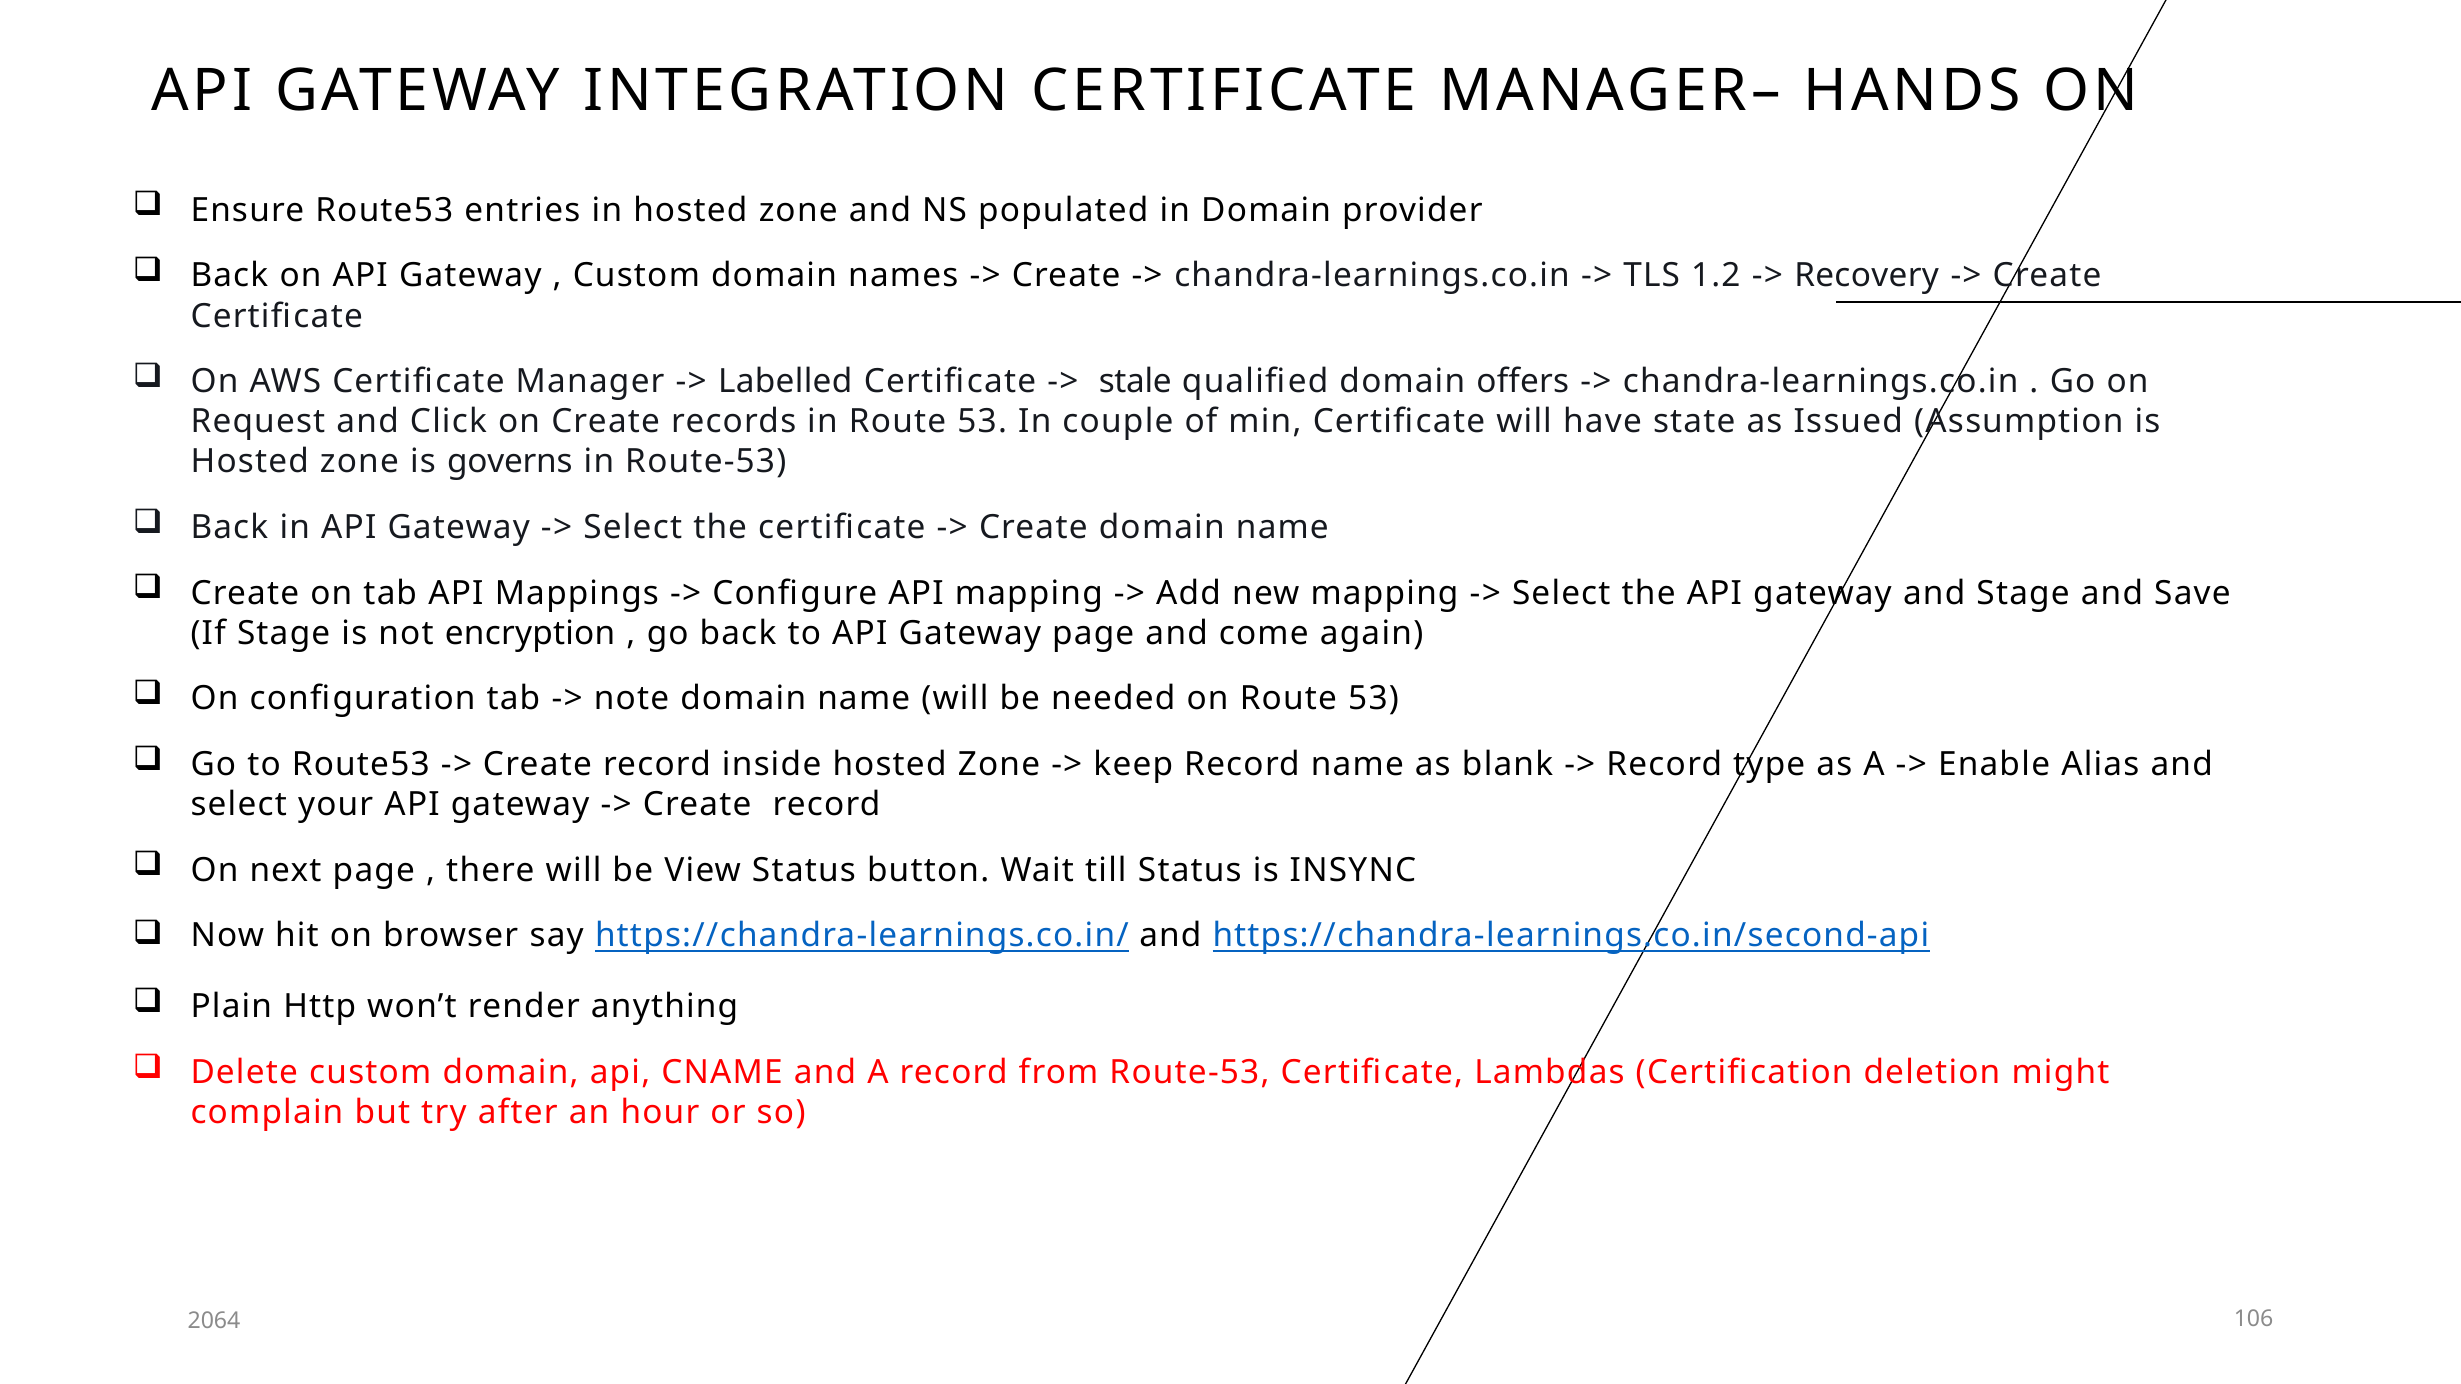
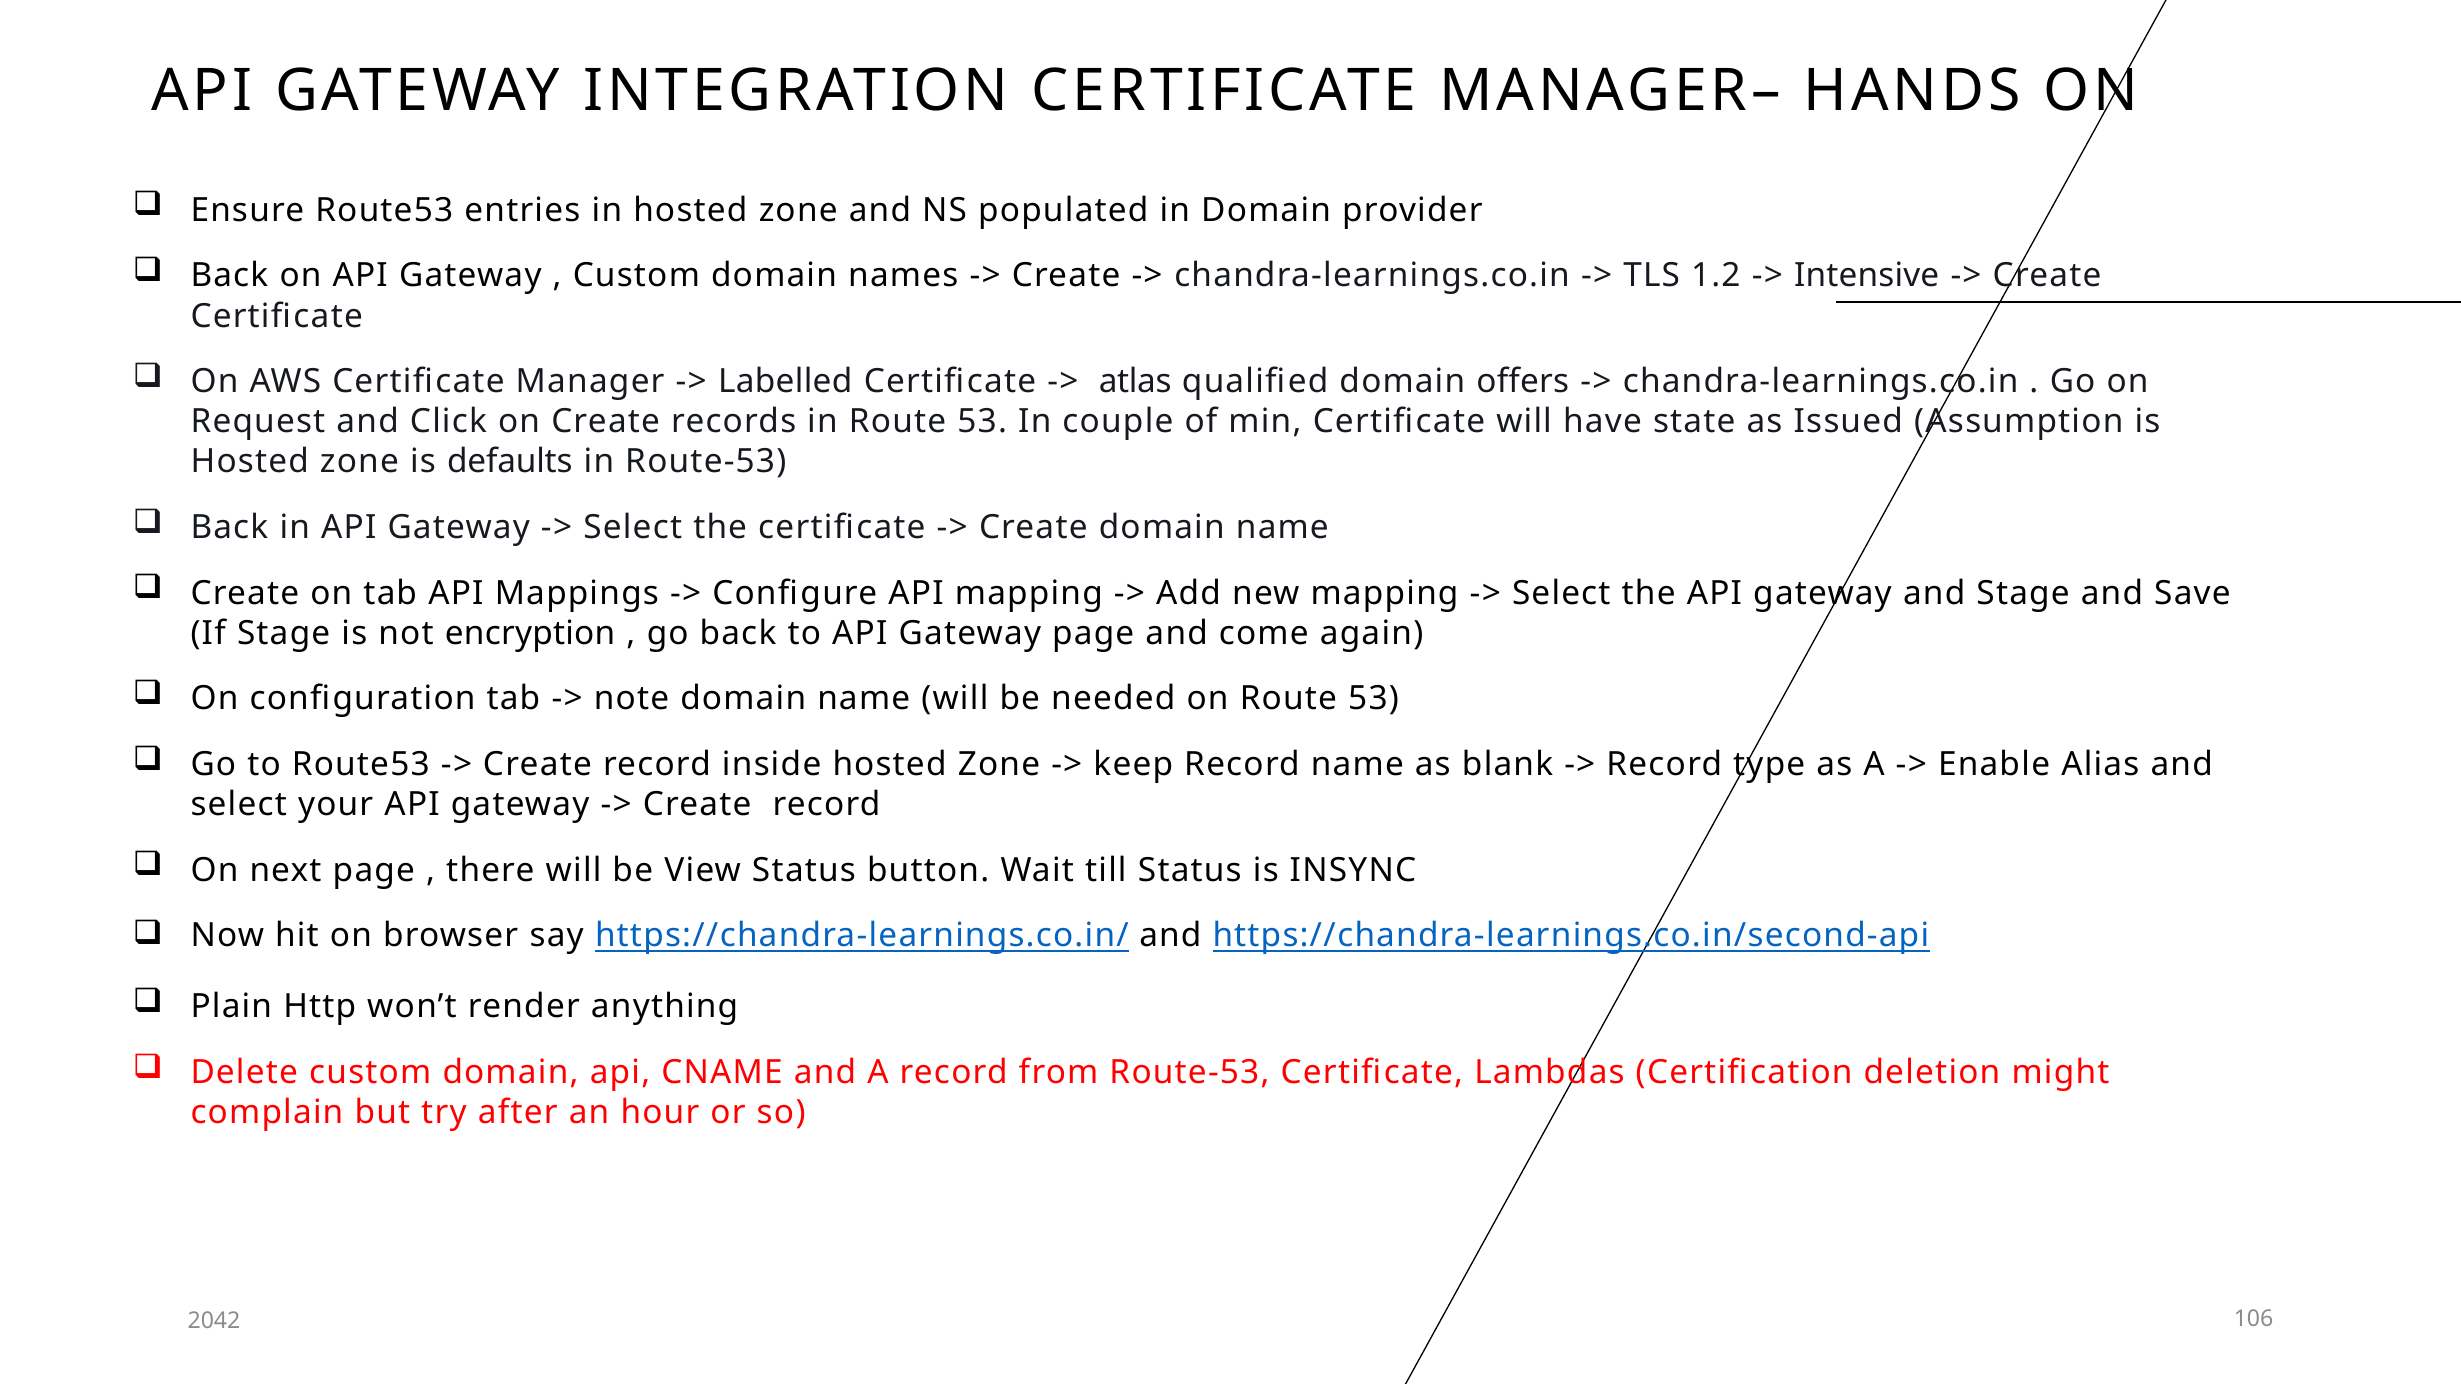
Recovery: Recovery -> Intensive (1867, 276)
stale: stale -> atlas (1135, 382)
governs: governs -> defaults (510, 462)
2064: 2064 -> 2042 (214, 1321)
